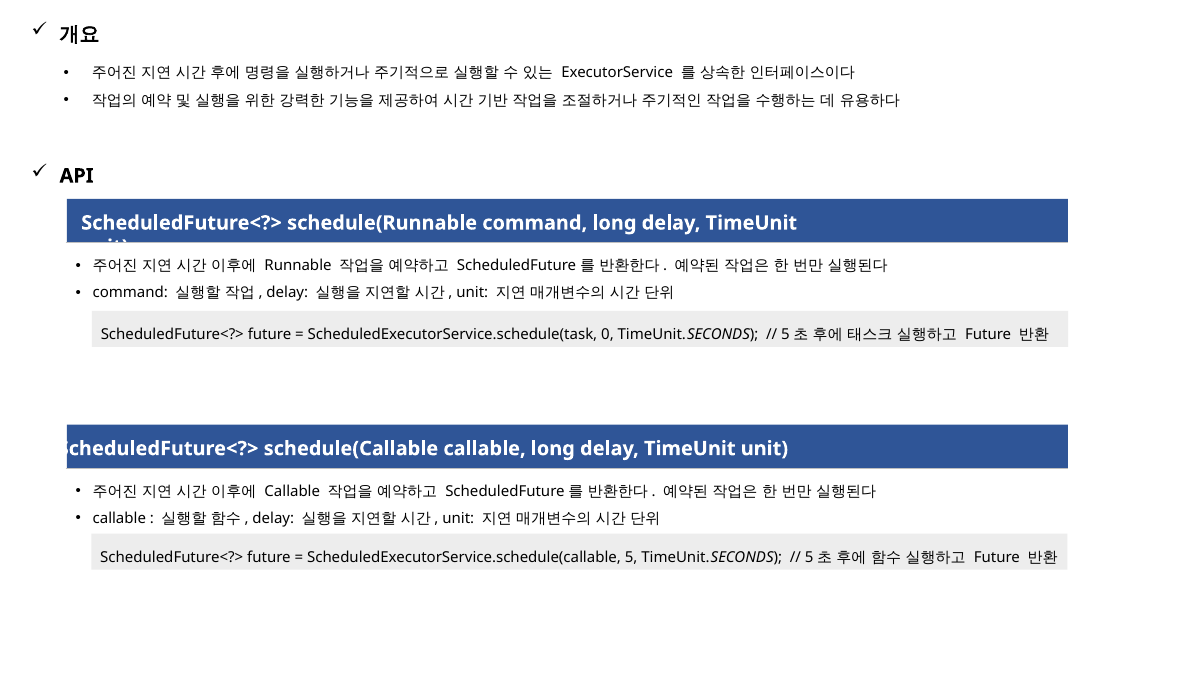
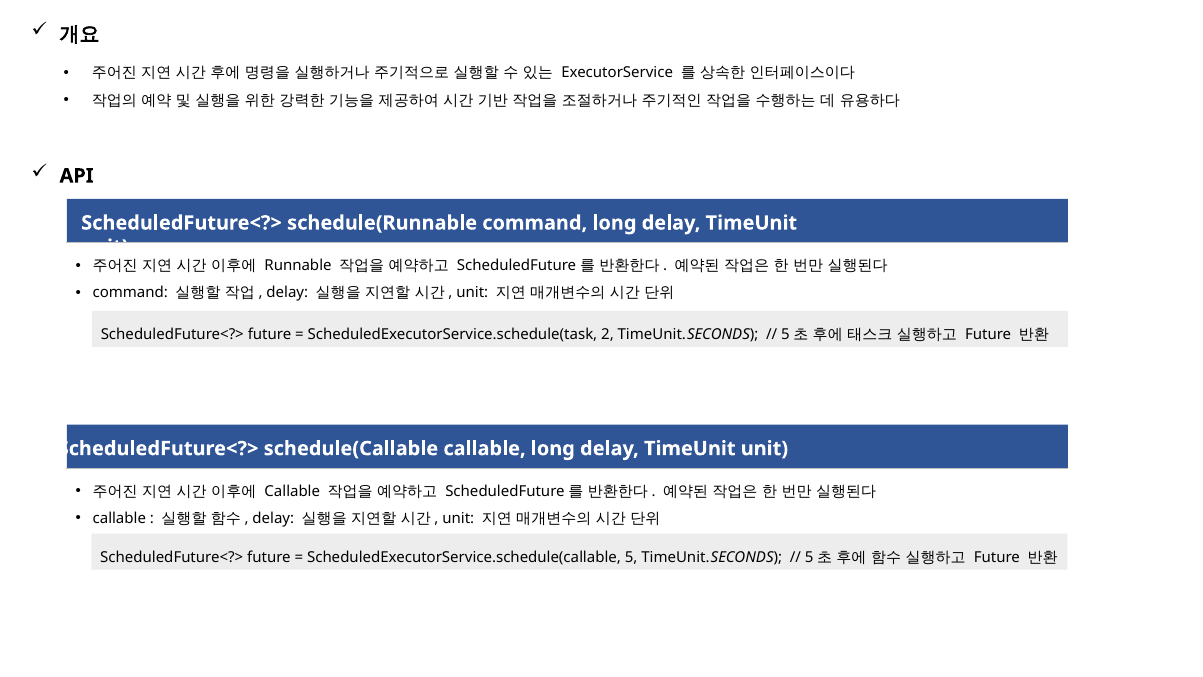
0: 0 -> 2 (607, 334)
